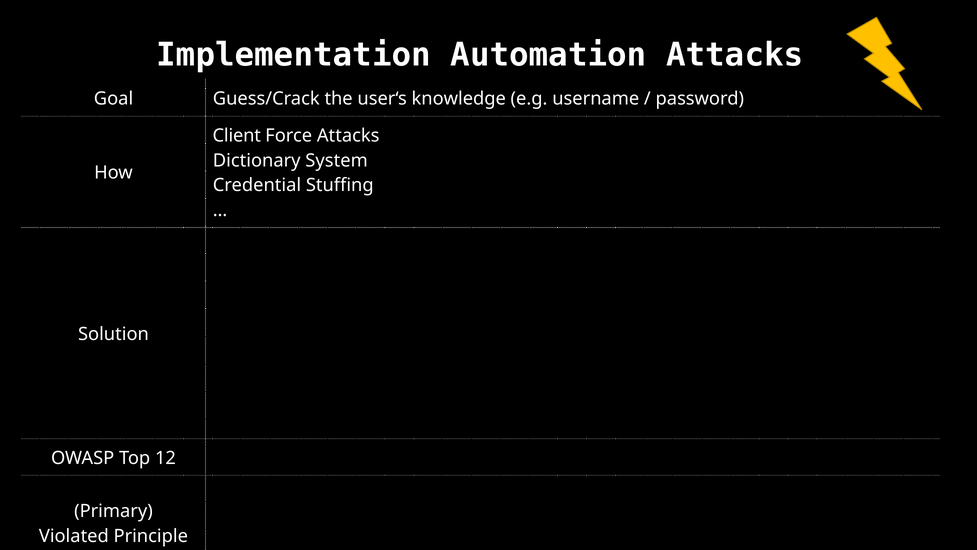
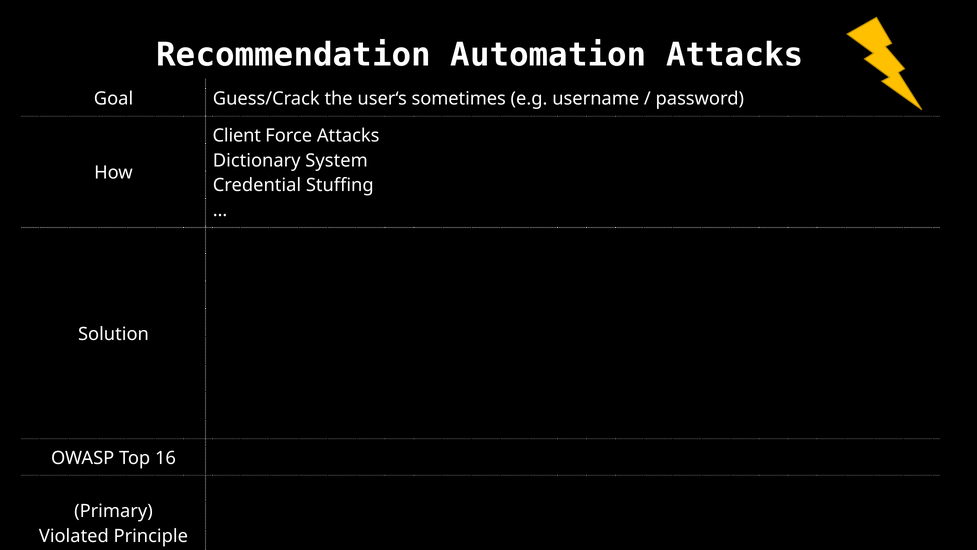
Implementation: Implementation -> Recommendation (294, 55)
knowledge: knowledge -> sometimes (459, 99)
12: 12 -> 16 (165, 458)
